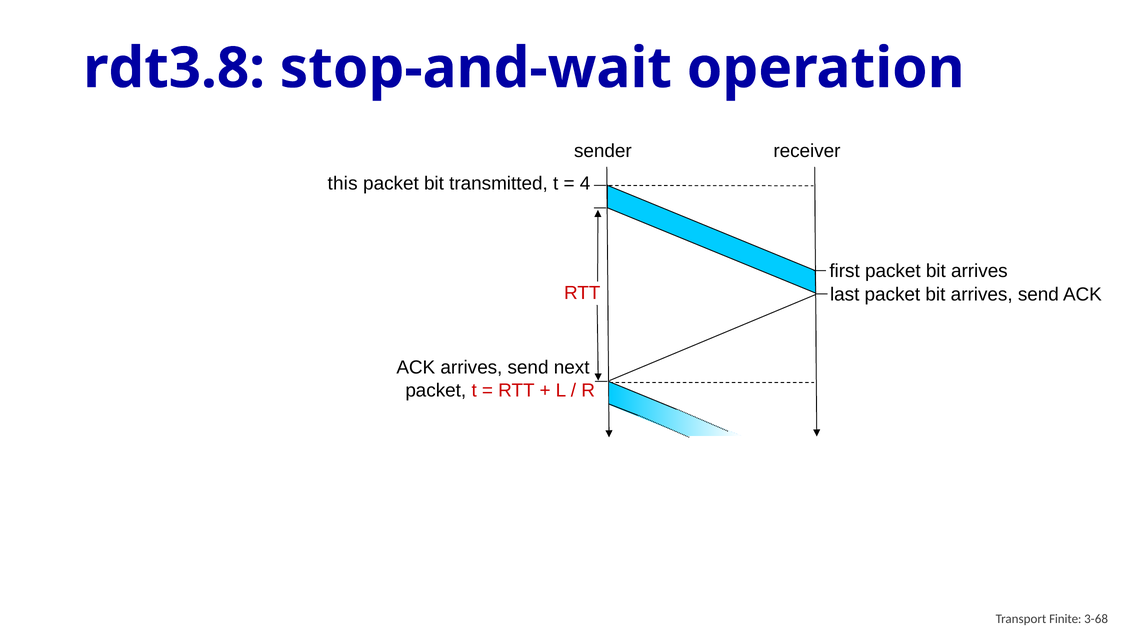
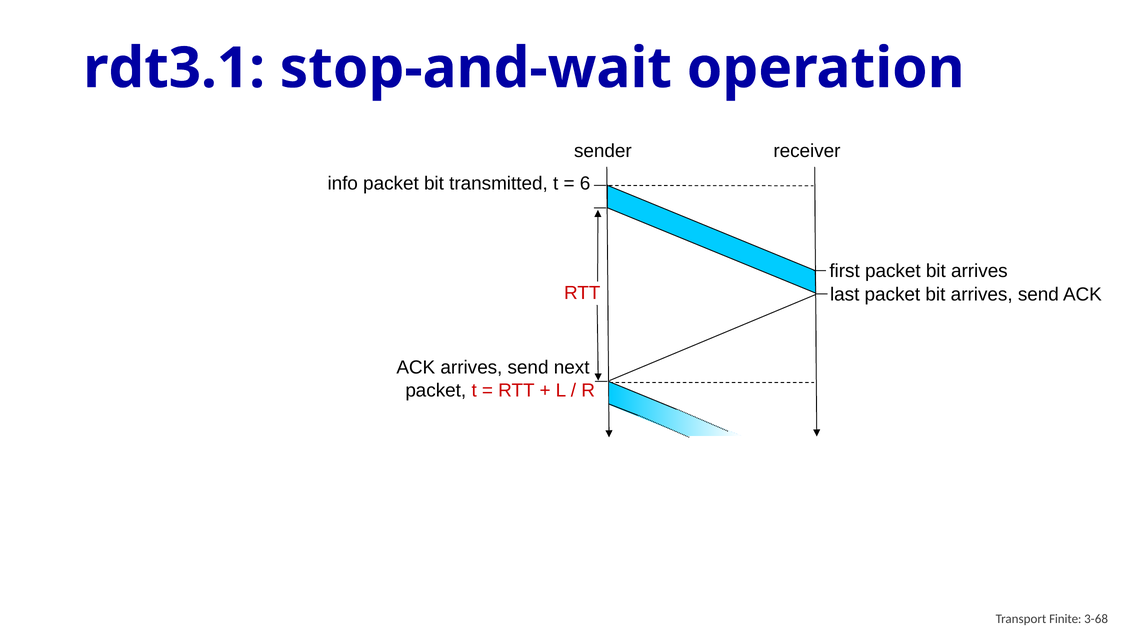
rdt3.8: rdt3.8 -> rdt3.1 (174, 68)
this: this -> info (343, 184)
4: 4 -> 6 (585, 184)
